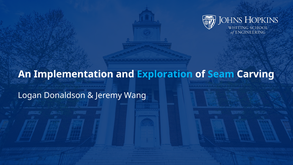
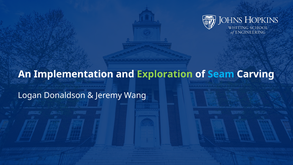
Exploration colour: light blue -> light green (165, 74)
